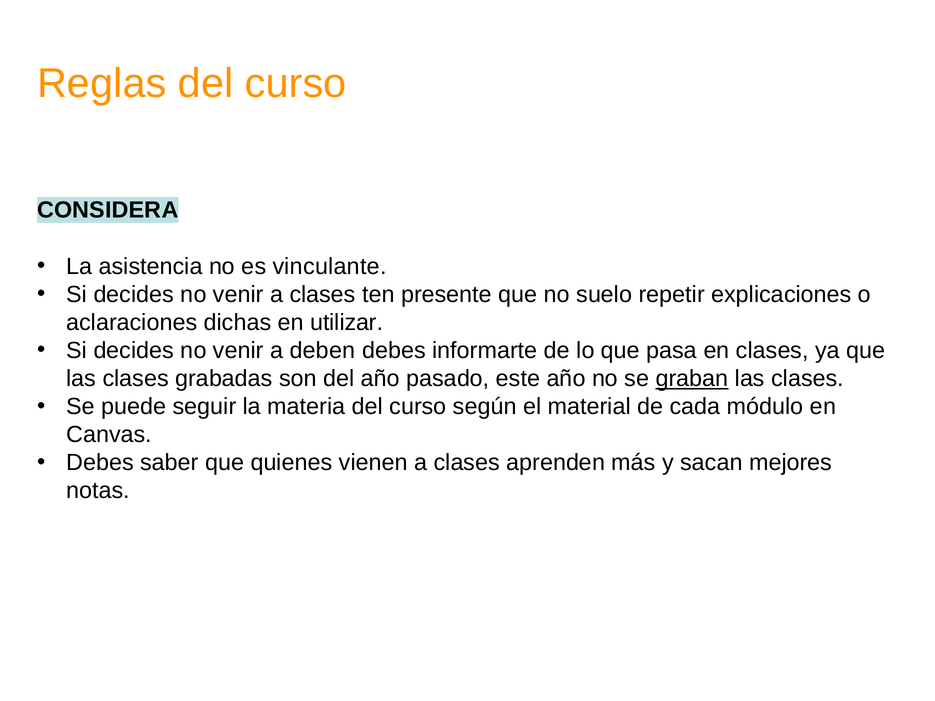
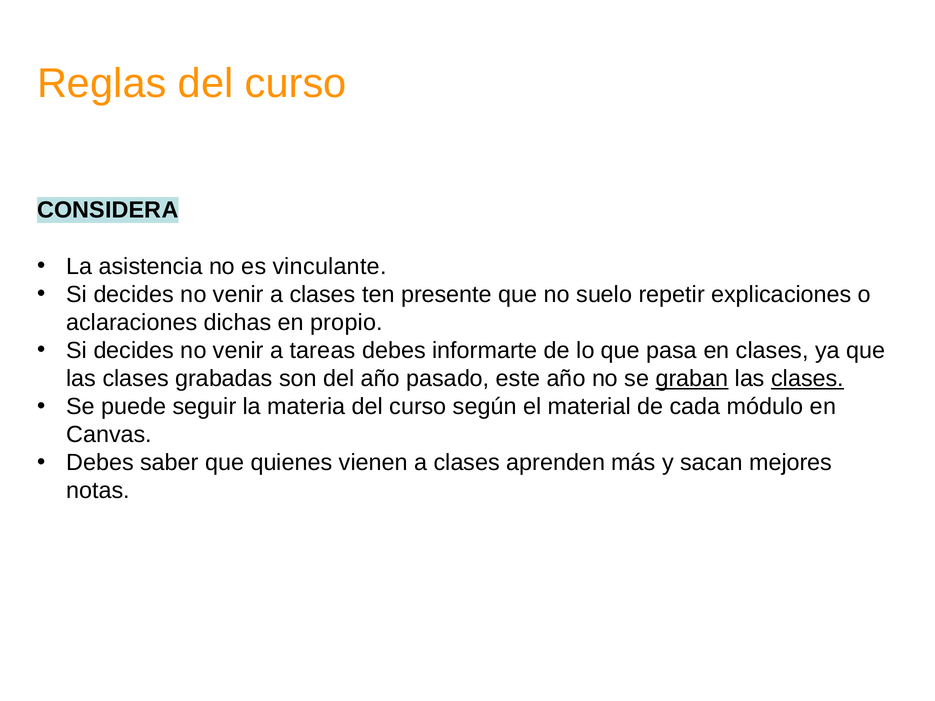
utilizar: utilizar -> propio (347, 323)
deben: deben -> tareas (323, 351)
clases underline: none -> present (808, 379)
